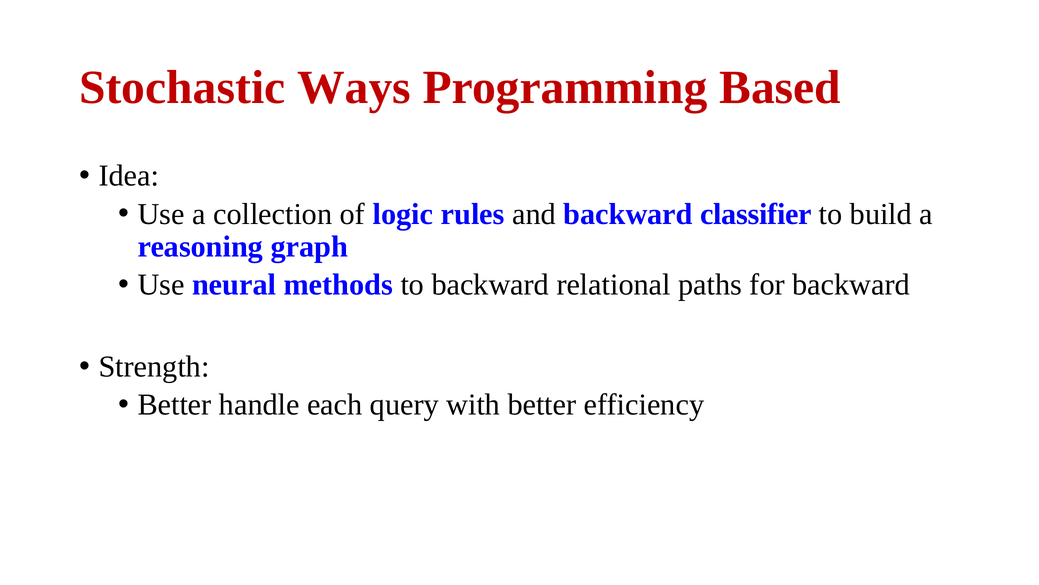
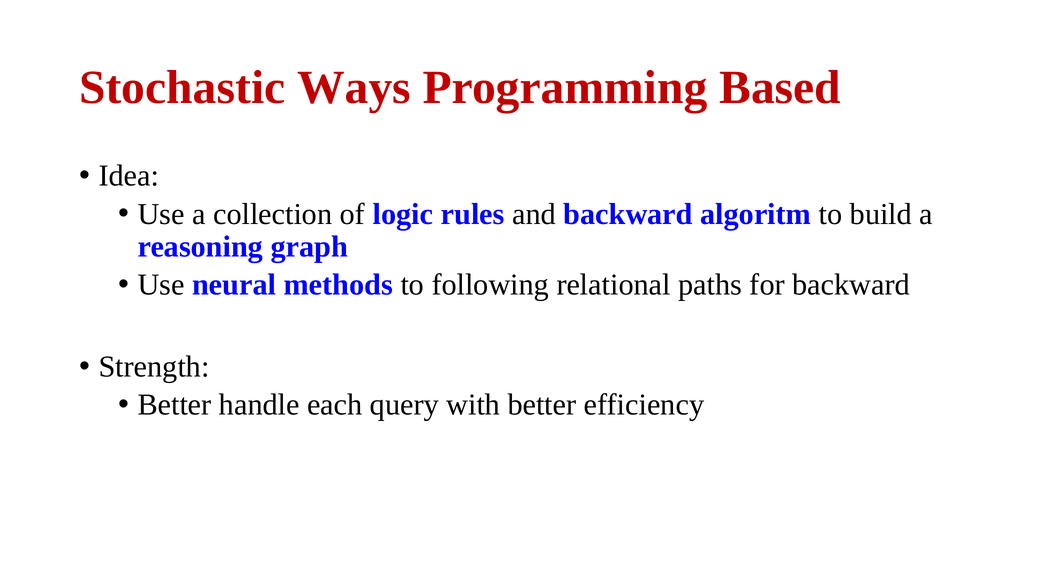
classifier: classifier -> algoritm (756, 214)
to backward: backward -> following (490, 285)
